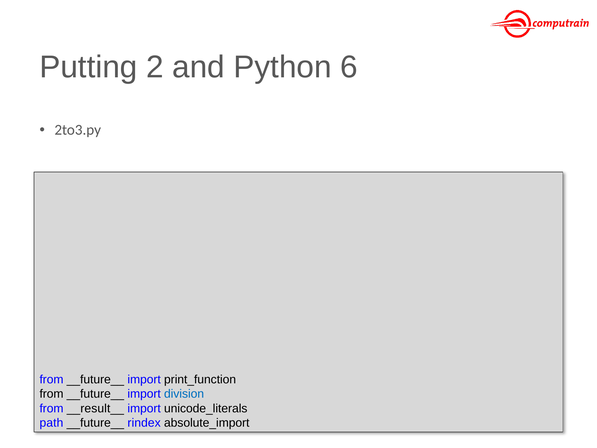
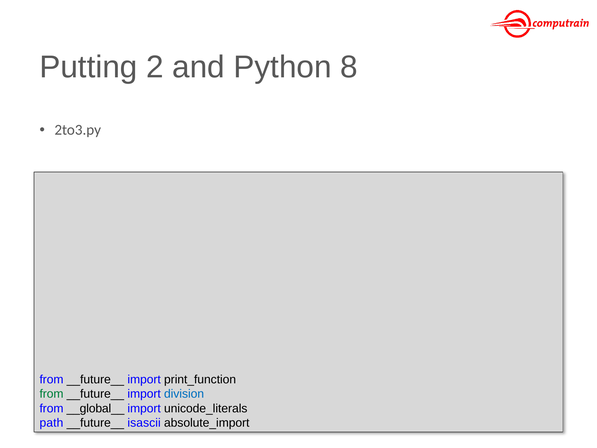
6: 6 -> 8 (349, 67)
from colour: black -> green (52, 394)
__result__: __result__ -> __global__ (95, 408)
rindex: rindex -> isascii (144, 423)
